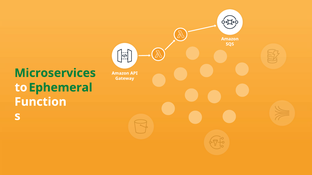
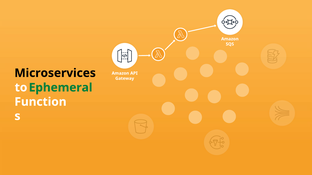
Microservices colour: green -> black (55, 73)
